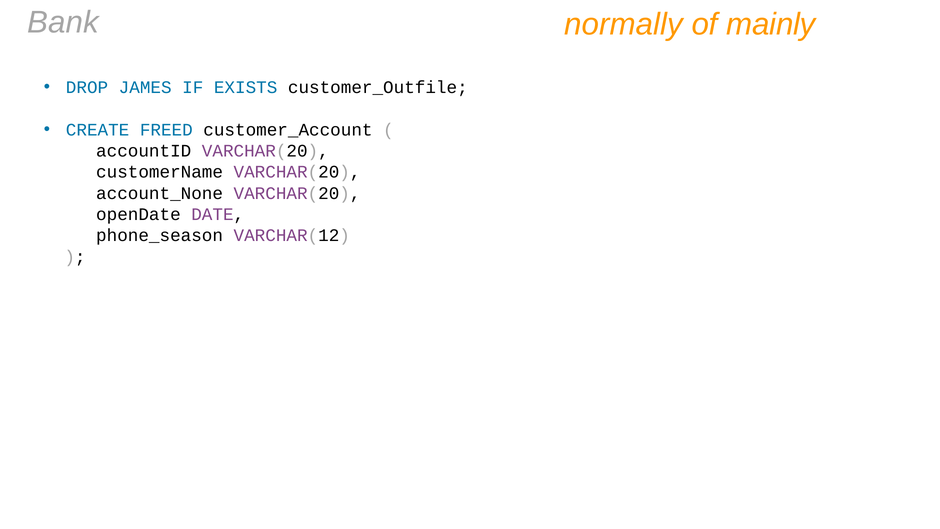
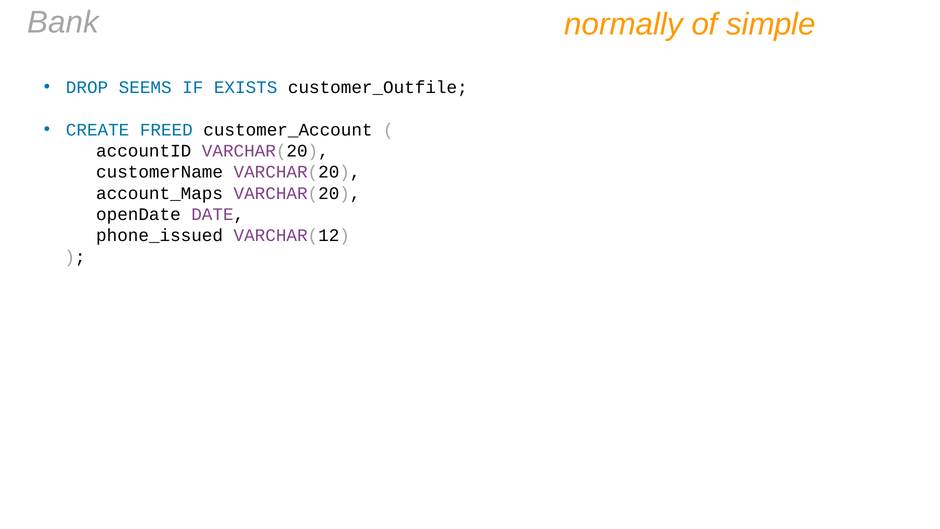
mainly: mainly -> simple (771, 24)
JAMES: JAMES -> SEEMS (145, 87)
account_None: account_None -> account_Maps (160, 193)
phone_season: phone_season -> phone_issued (160, 235)
